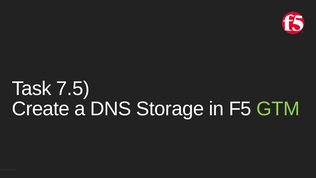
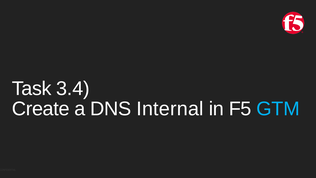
7.5: 7.5 -> 3.4 (73, 89)
Storage: Storage -> Internal (170, 109)
GTM colour: light green -> light blue (278, 109)
